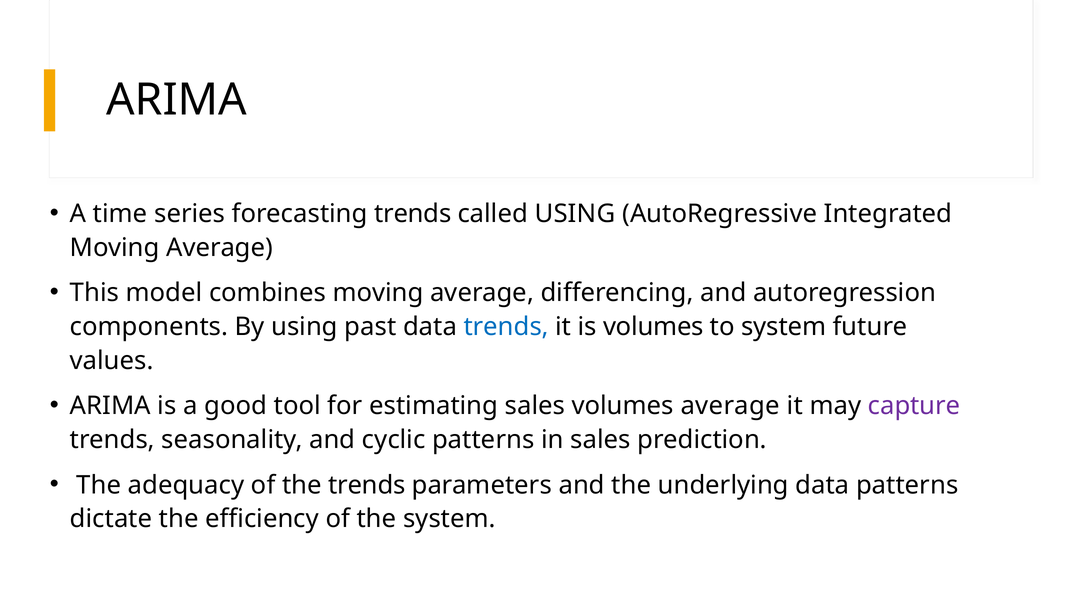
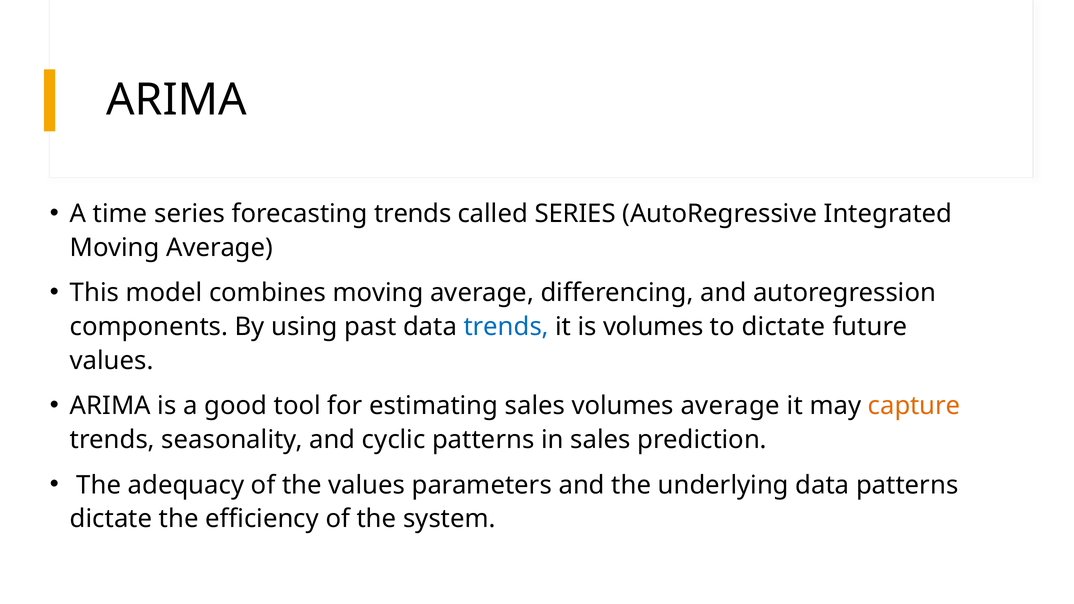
called USING: USING -> SERIES (575, 214)
to system: system -> dictate (784, 327)
capture colour: purple -> orange (914, 406)
the trends: trends -> values (367, 485)
